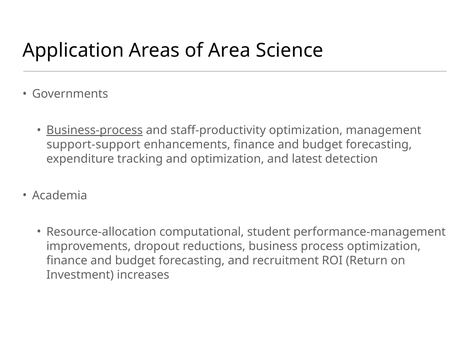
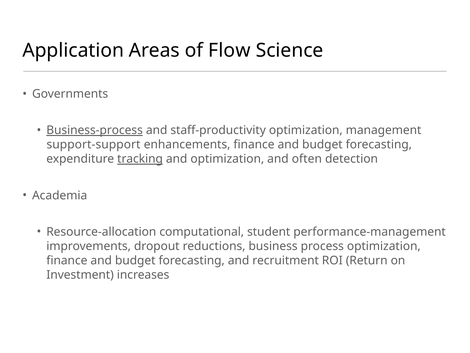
Area: Area -> Flow (229, 50)
tracking underline: none -> present (140, 159)
latest: latest -> often (307, 159)
